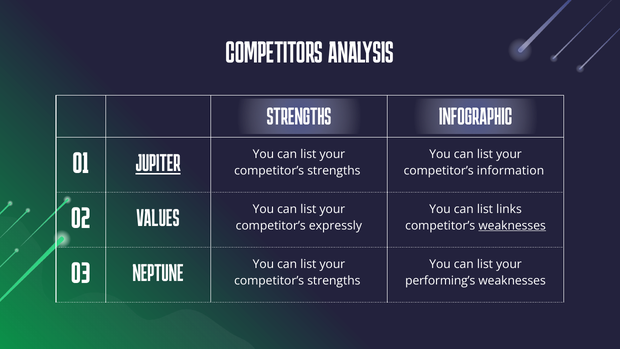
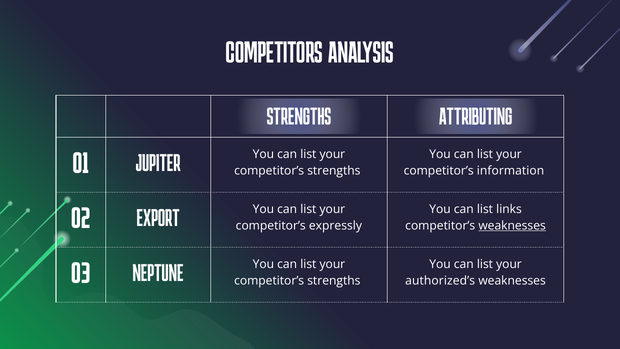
INFOGRAPHIC: INFOGRAPHIC -> ATTRIBUTING (476, 117)
JUPITER underline: present -> none (158, 163)
VALUES: VALUES -> EXPORT (158, 218)
performing’s: performing’s -> authorized’s (440, 280)
